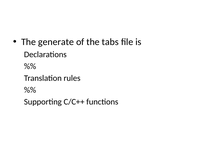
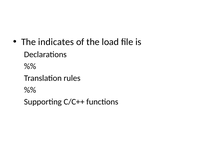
generate: generate -> indicates (56, 42)
tabs: tabs -> load (110, 42)
